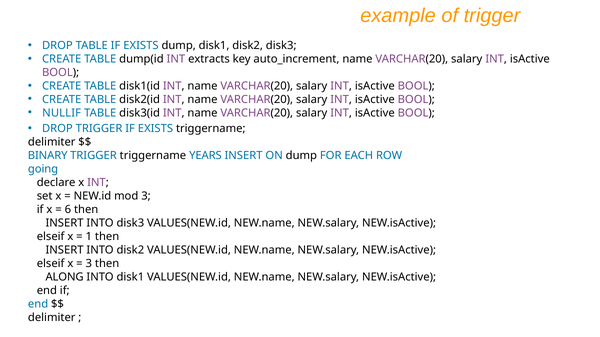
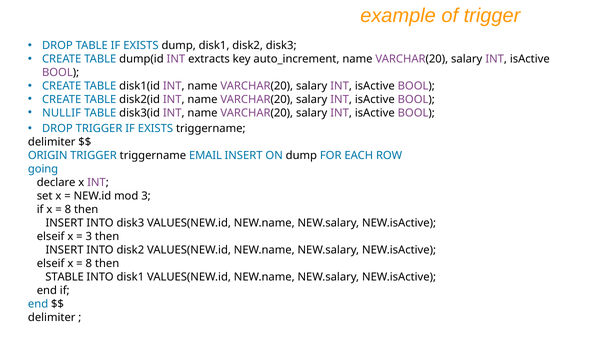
BINARY: BINARY -> ORIGIN (48, 156)
YEARS: YEARS -> EMAIL (205, 156)
6: 6 -> 8 (68, 210)
1: 1 -> 3 (89, 237)
3: 3 -> 8 (89, 264)
ALONG: ALONG -> STABLE (65, 277)
